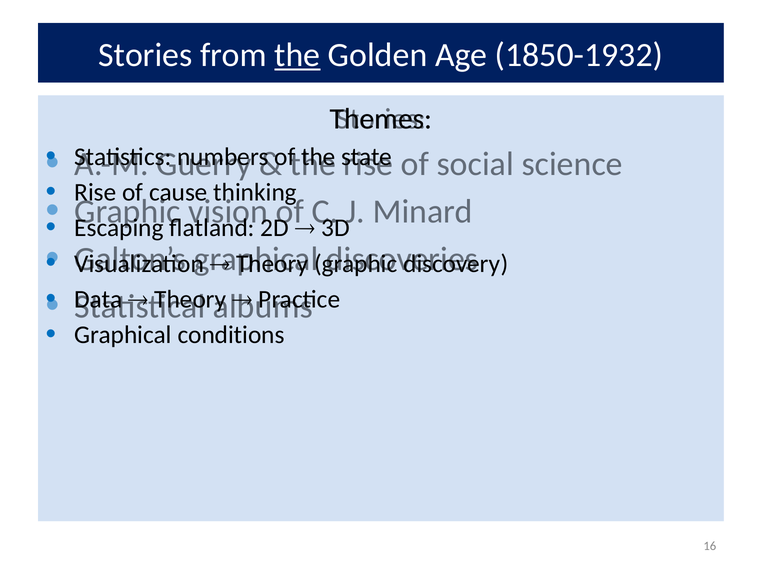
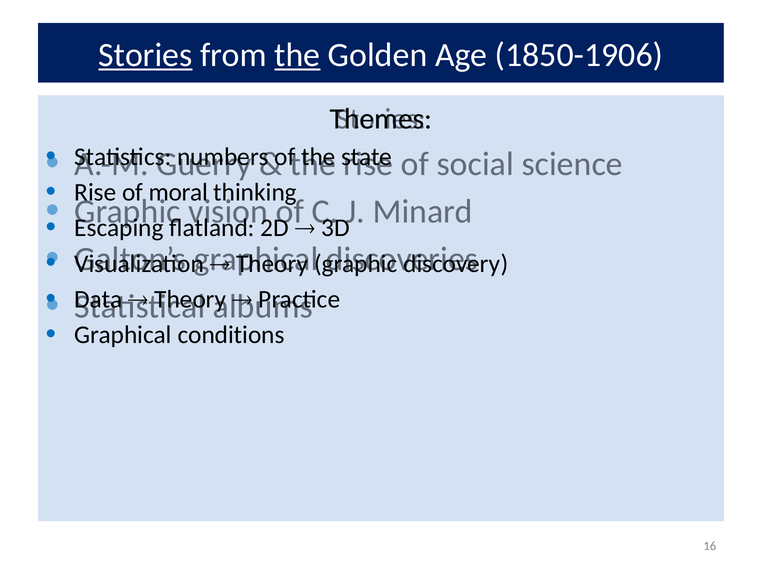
Stories underline: none -> present (145, 55)
1850-1932: 1850-1932 -> 1850-1906 (579, 55)
cause: cause -> moral (178, 192)
